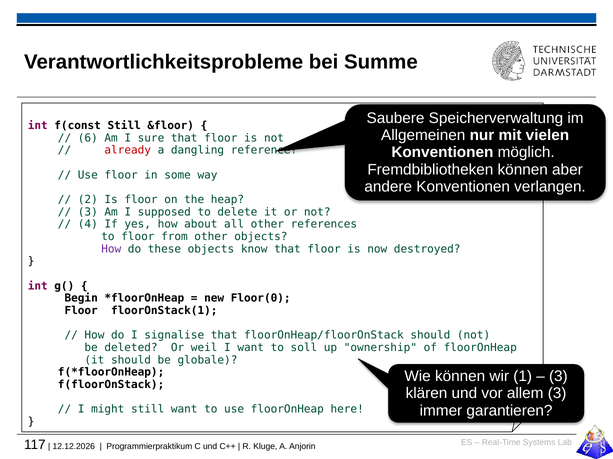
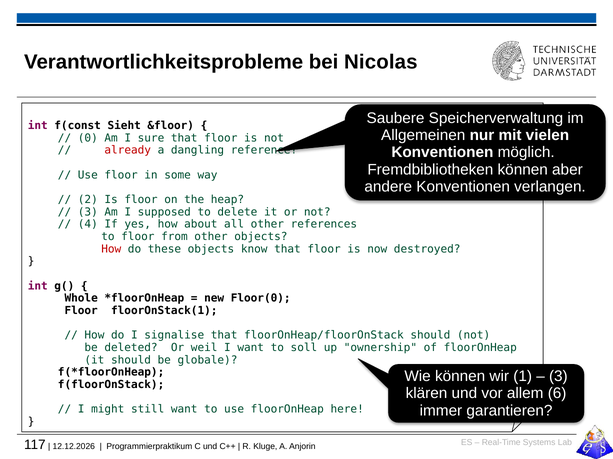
Summe: Summe -> Nicolas (381, 62)
f(const Still: Still -> Sieht (124, 126)
6: 6 -> 0 (88, 138)
How colour: purple -> red (111, 249)
Begin: Begin -> Whole (81, 299)
allem 3: 3 -> 6 (557, 394)
